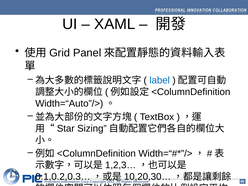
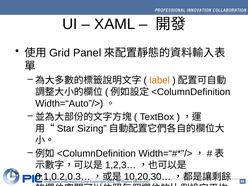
label colour: blue -> orange (160, 80)
